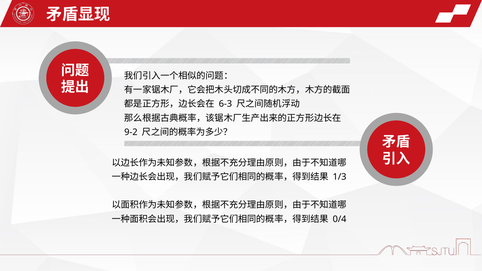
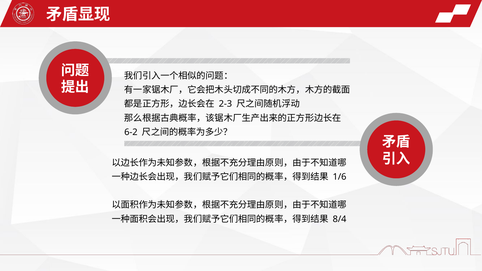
6-3: 6-3 -> 2-3 (225, 104)
9-2: 9-2 -> 6-2 (131, 132)
1/3: 1/3 -> 1/6 (340, 177)
0/4: 0/4 -> 8/4 (340, 219)
